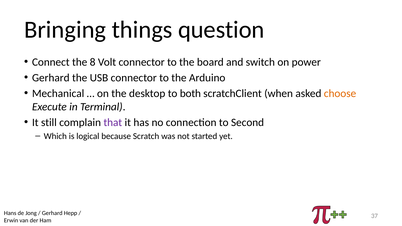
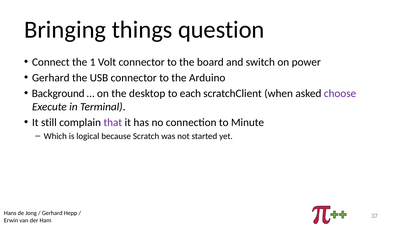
8: 8 -> 1 (93, 62)
Mechanical: Mechanical -> Background (58, 94)
both: both -> each (190, 94)
choose colour: orange -> purple (340, 94)
Second: Second -> Minute (248, 123)
